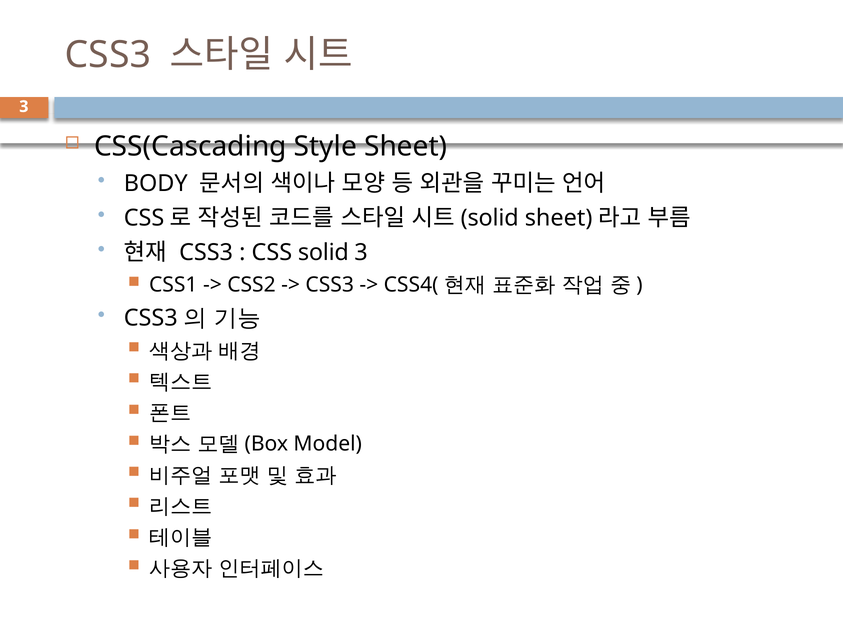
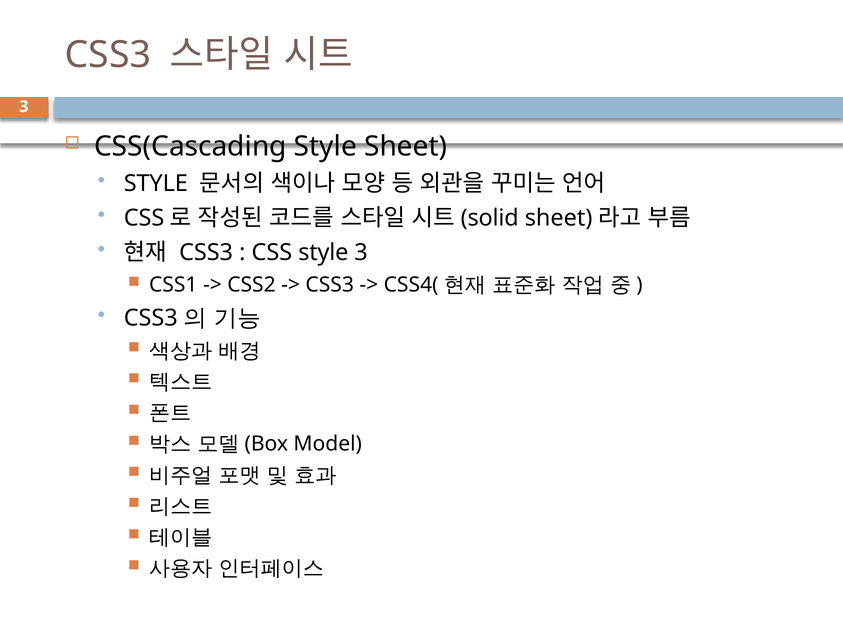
BODY: BODY -> STYLE (156, 184)
CSS solid: solid -> style (323, 253)
